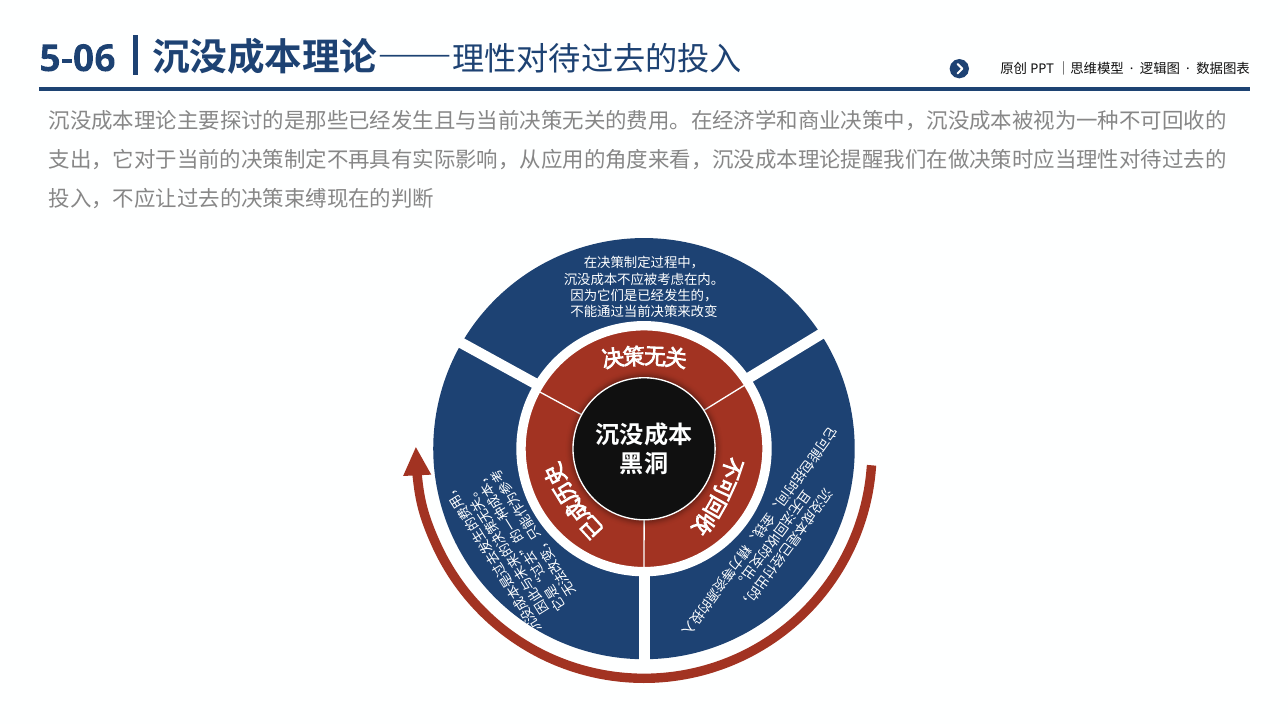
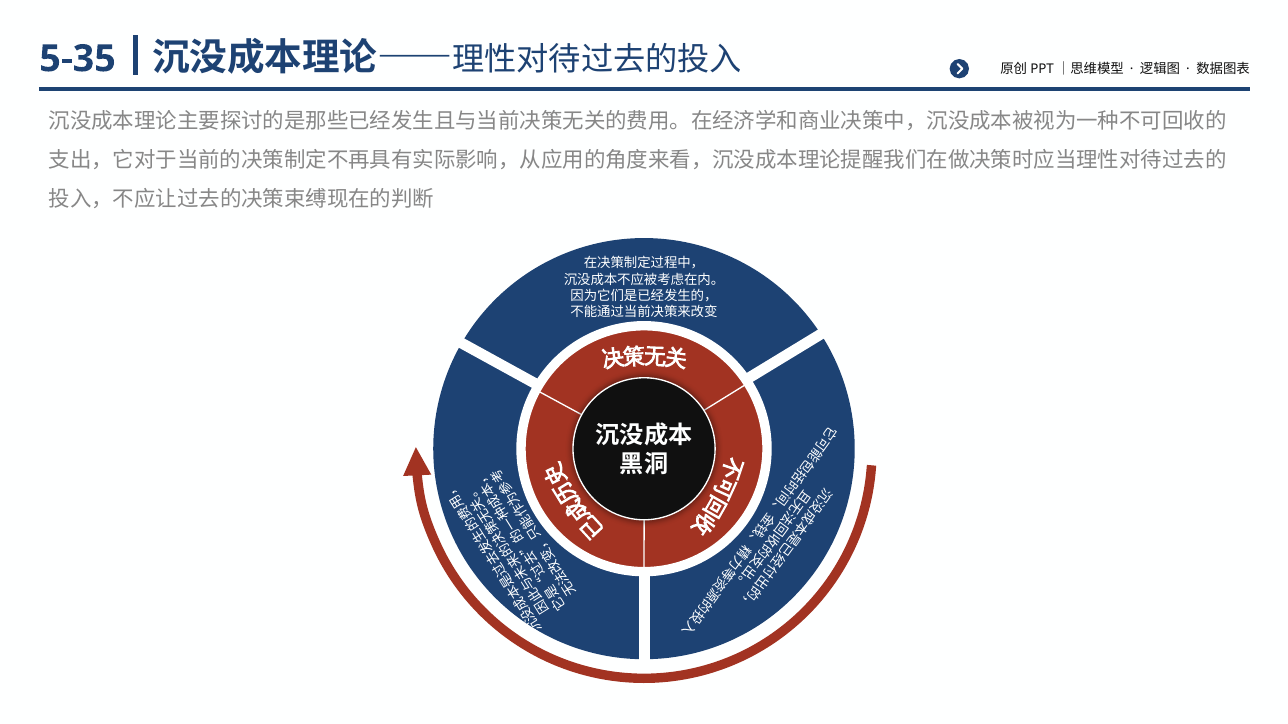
5-06: 5-06 -> 5-35 (78, 59)
